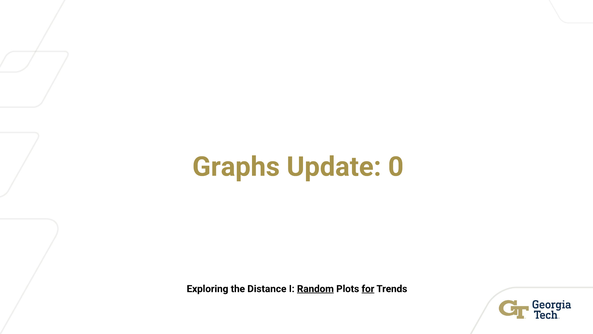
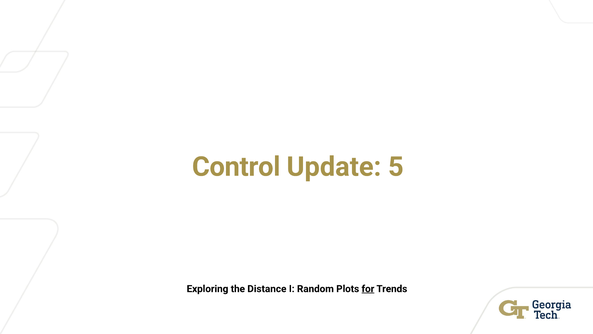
Graphs: Graphs -> Control (236, 167)
0: 0 -> 5 (396, 167)
Random underline: present -> none (315, 288)
